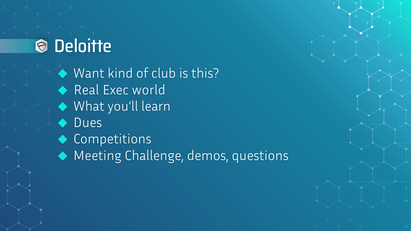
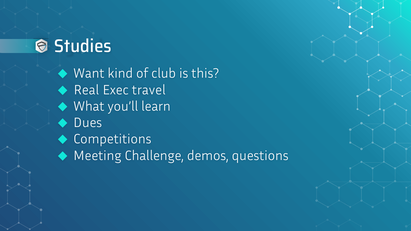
Deloitte: Deloitte -> Studies (83, 46)
world: world -> travel (149, 90)
